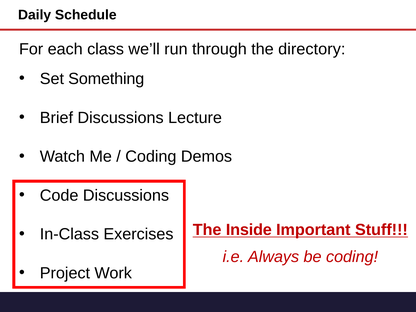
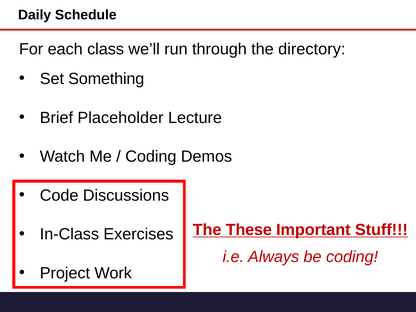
Brief Discussions: Discussions -> Placeholder (120, 118)
Inside: Inside -> These (249, 230)
